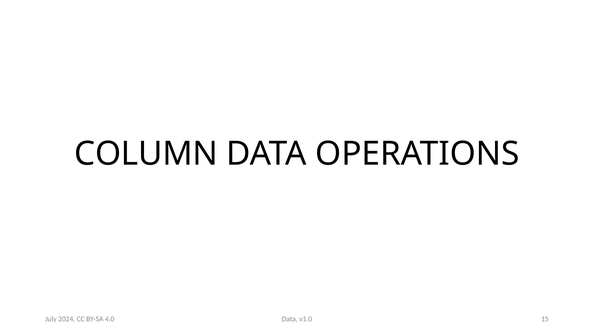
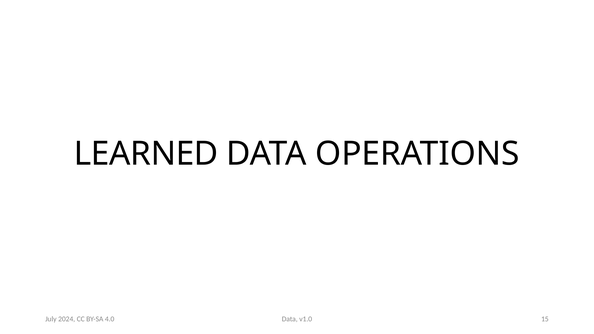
COLUMN: COLUMN -> LEARNED (146, 154)
